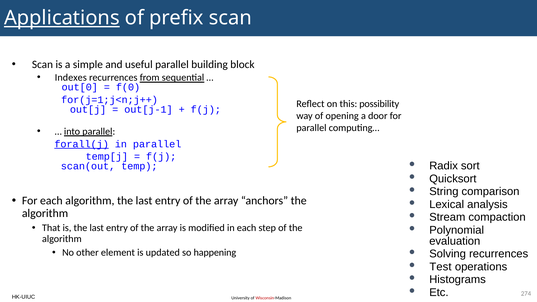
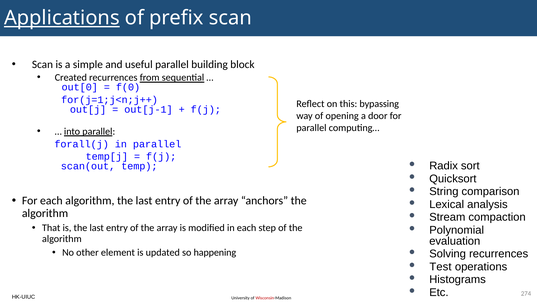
Indexes: Indexes -> Created (71, 78)
possibility: possibility -> bypassing (379, 104)
forall(j underline: present -> none (82, 144)
